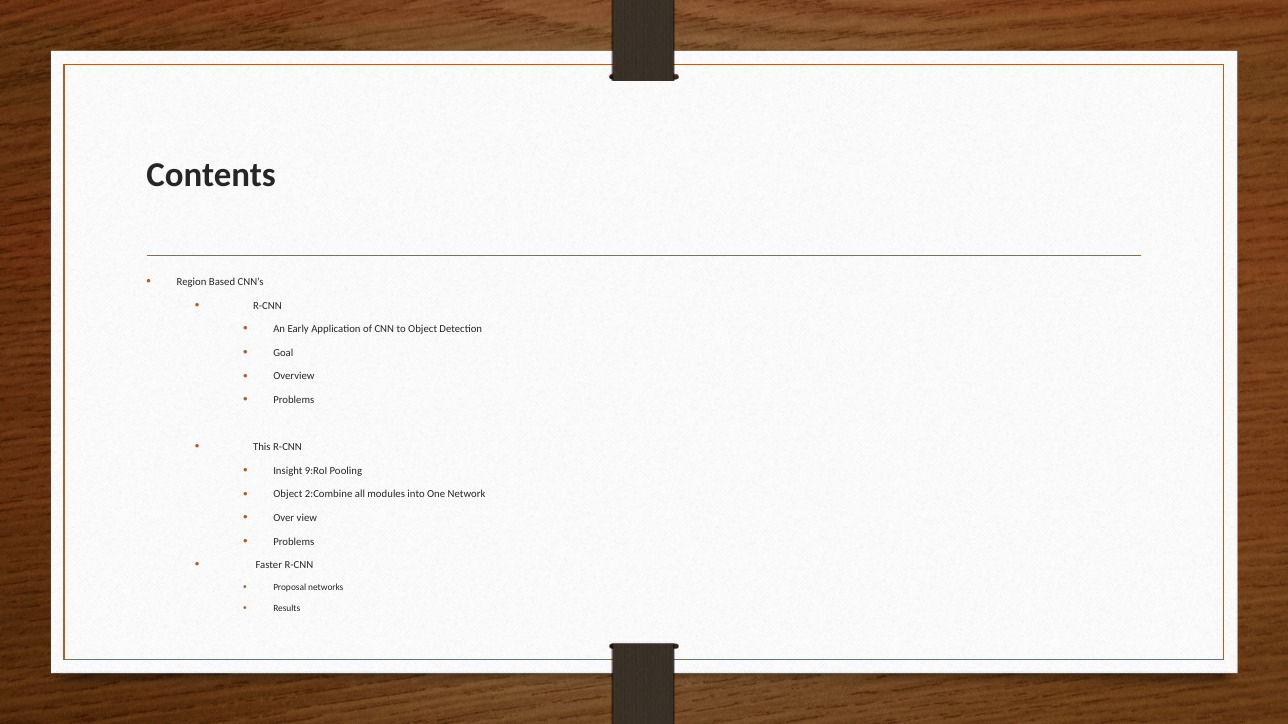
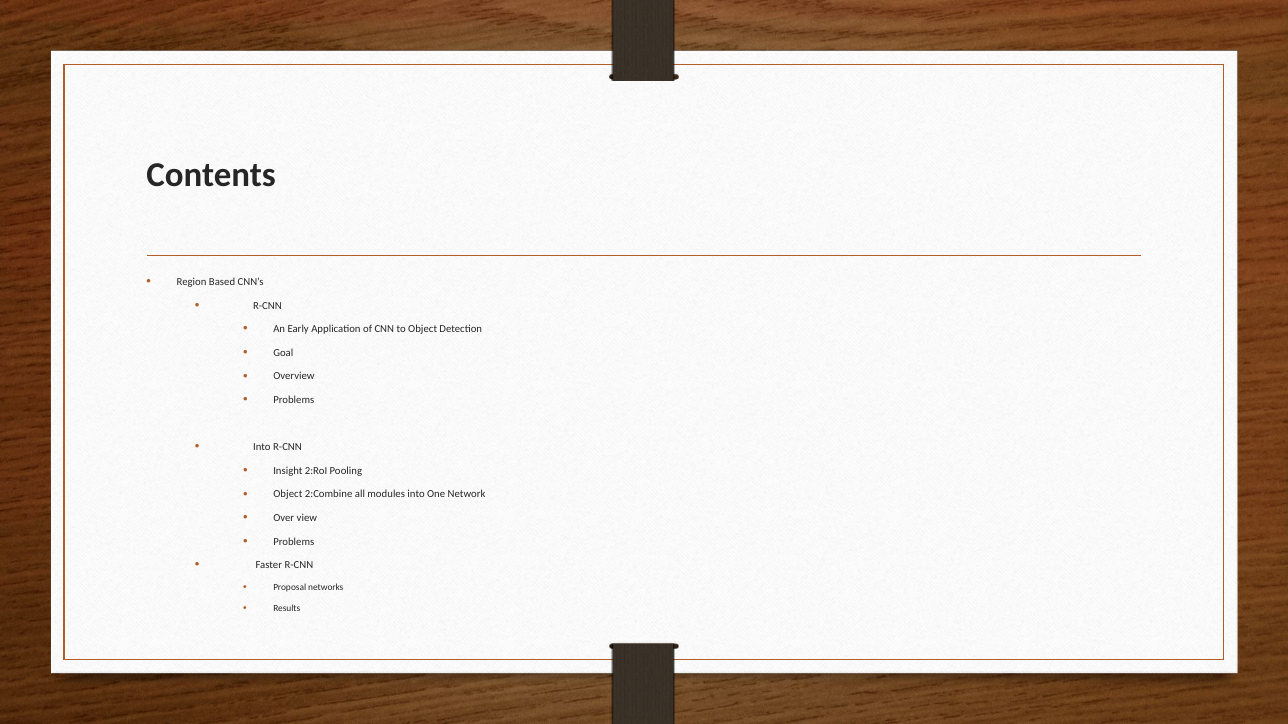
This: This -> Into (262, 447)
9:RoI: 9:RoI -> 2:RoI (316, 471)
